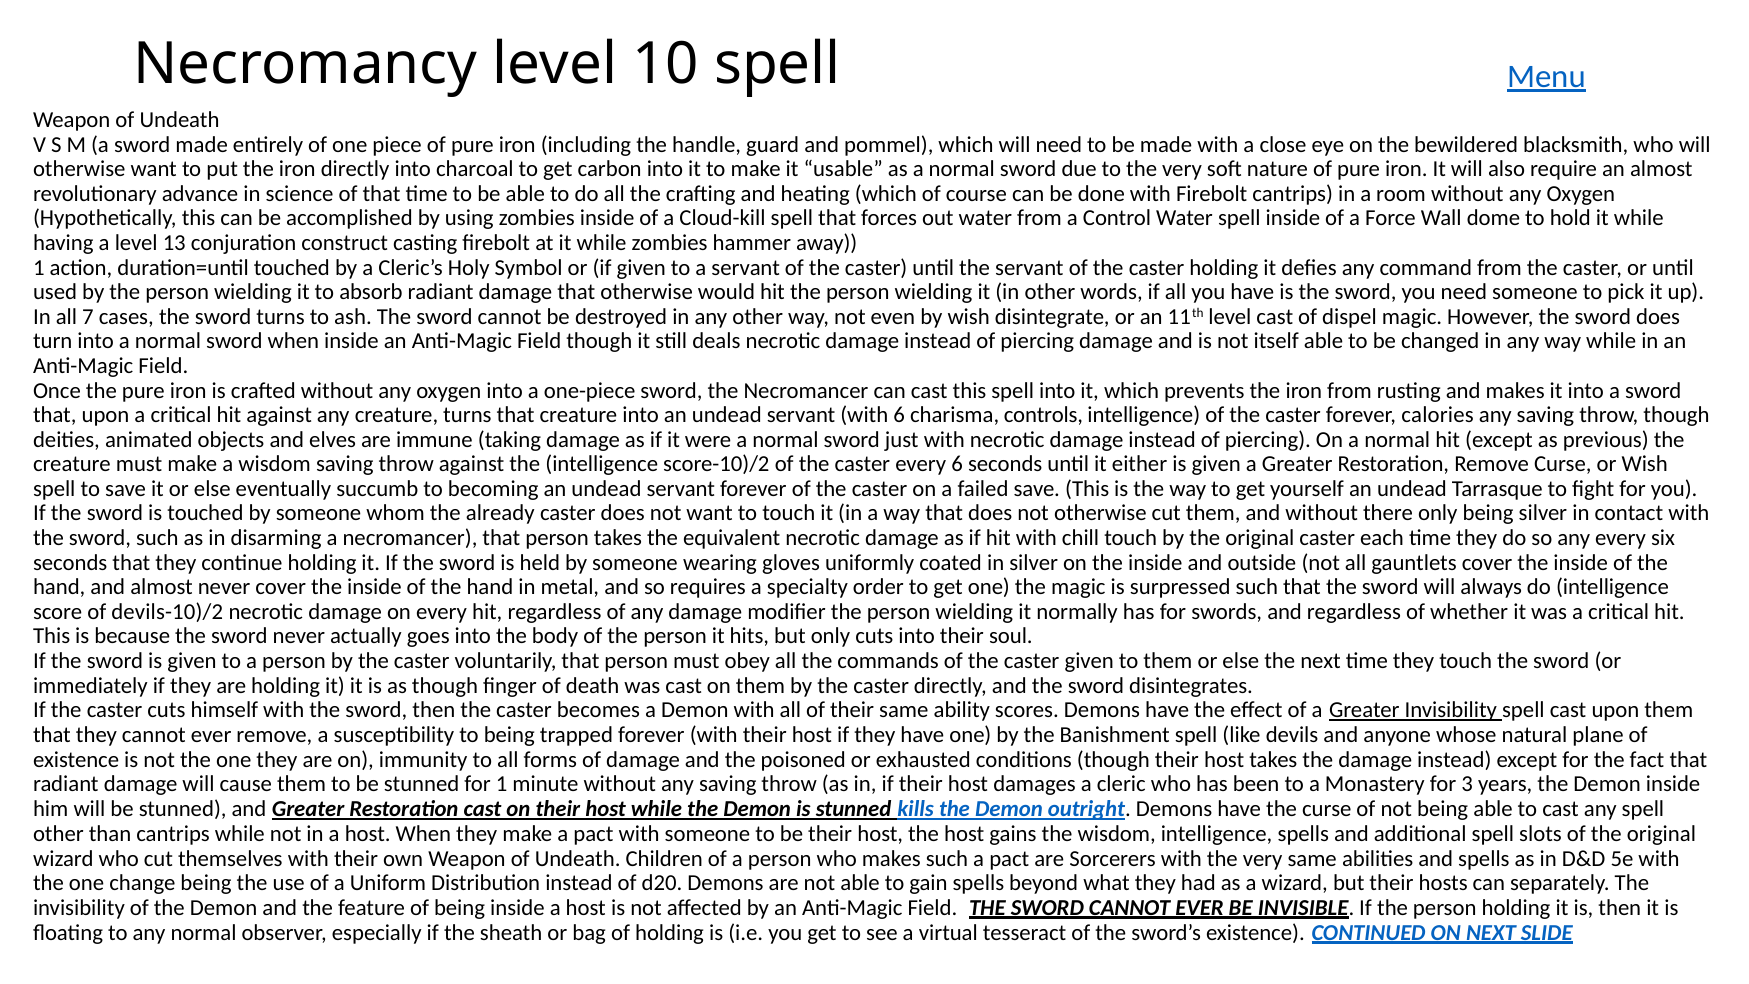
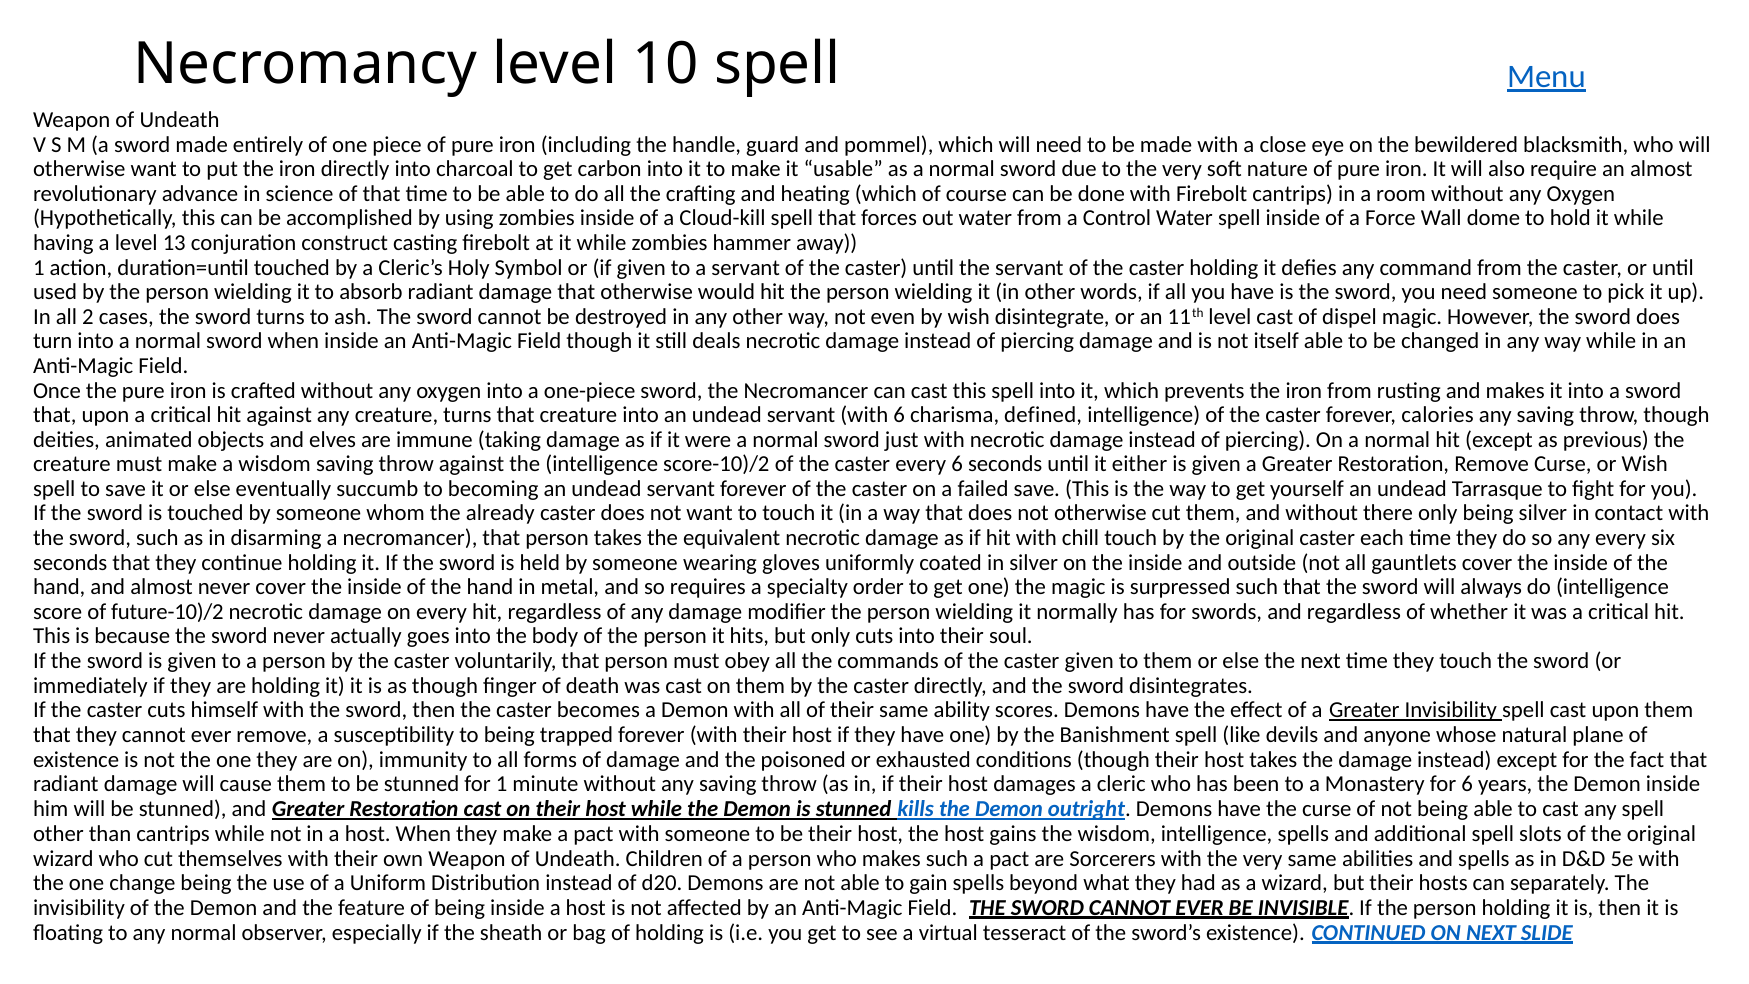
7: 7 -> 2 (88, 317)
controls: controls -> defined (1043, 415)
devils-10)/2: devils-10)/2 -> future-10)/2 (167, 612)
for 3: 3 -> 6 (1467, 784)
